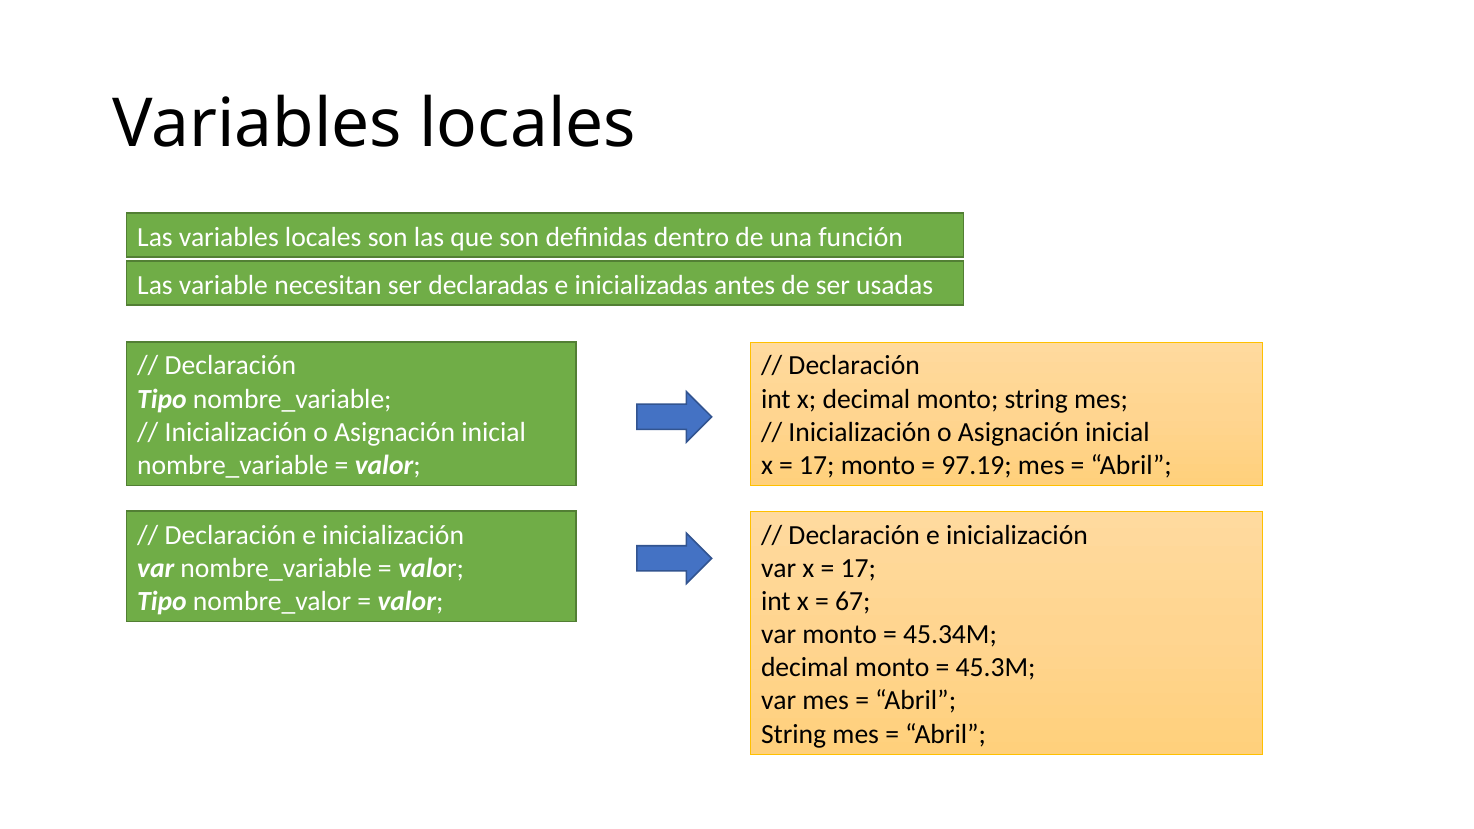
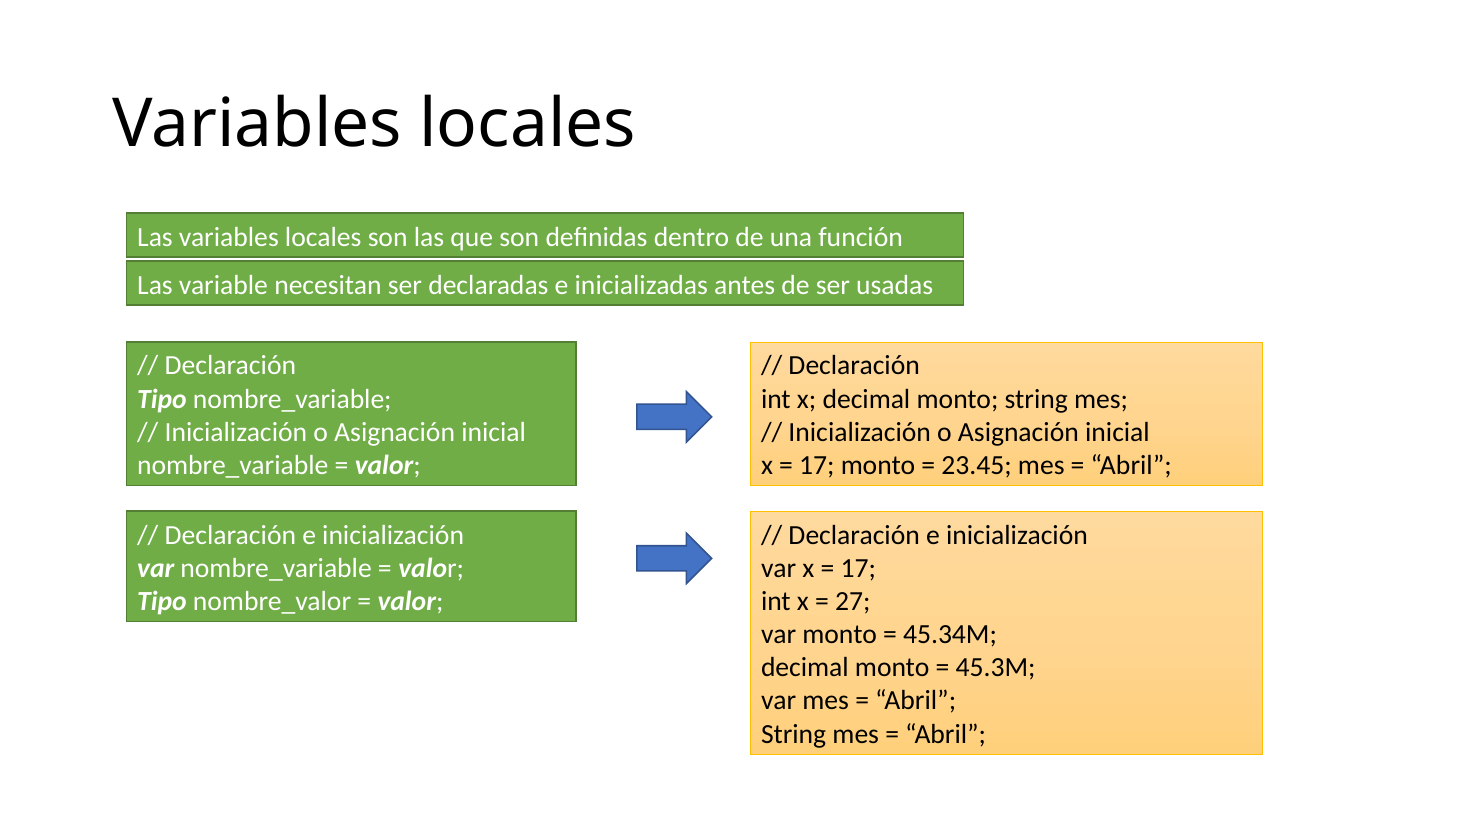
97.19: 97.19 -> 23.45 (977, 465)
67: 67 -> 27 (853, 601)
